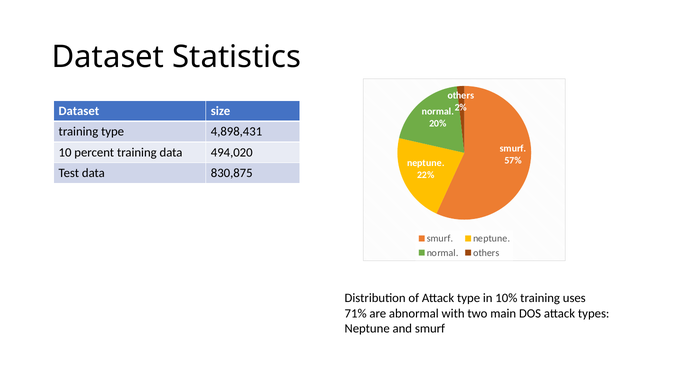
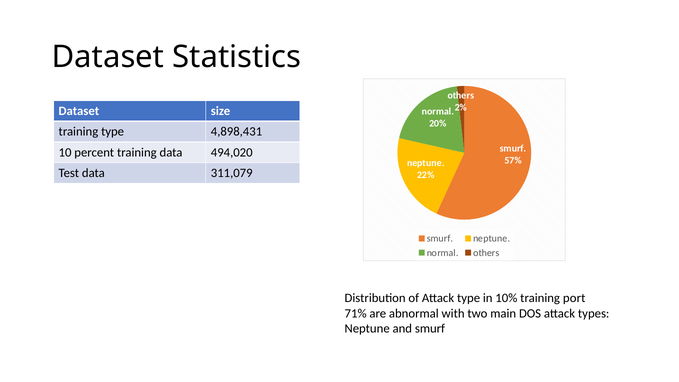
830,875: 830,875 -> 311,079 (232, 173)
uses: uses -> port (574, 298)
